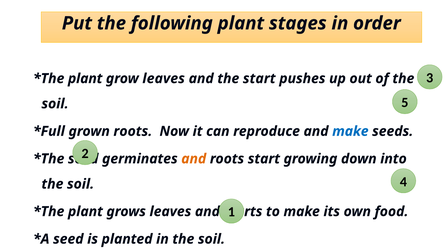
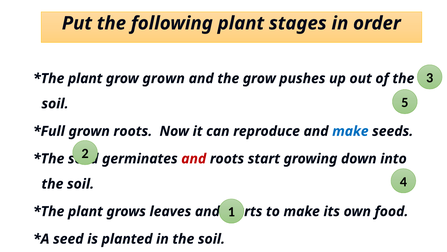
grow leaves: leaves -> grown (164, 78)
the start: start -> grow (259, 78)
and colour: orange -> red (194, 158)
